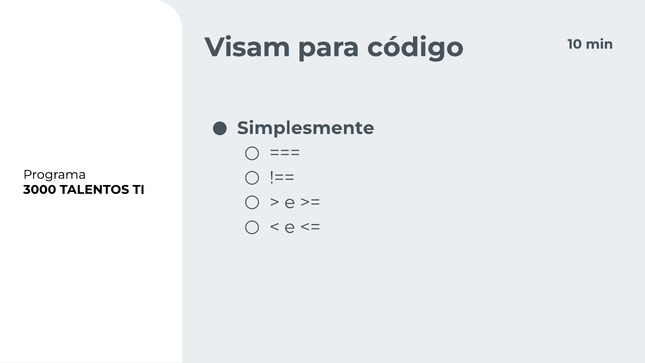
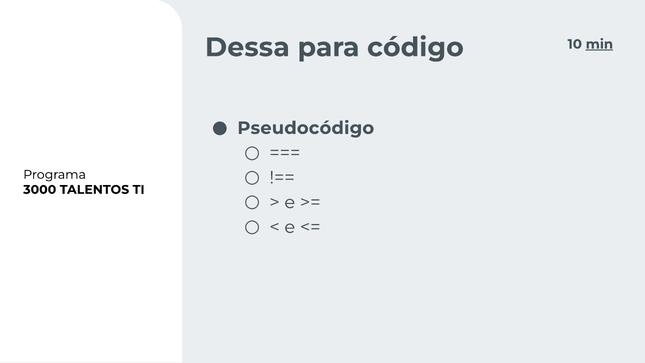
min underline: none -> present (599, 44)
Visam: Visam -> Dessa (247, 47)
Simplesmente: Simplesmente -> Pseudocódigo (306, 128)
